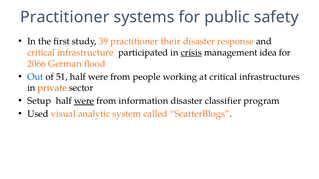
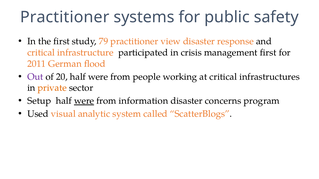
39: 39 -> 79 (104, 42)
their: their -> view (171, 42)
crisis underline: present -> none (191, 53)
management idea: idea -> first (268, 53)
2066: 2066 -> 2011 (37, 64)
Out colour: blue -> purple (35, 77)
51: 51 -> 20 (62, 77)
classifier: classifier -> concerns (223, 101)
